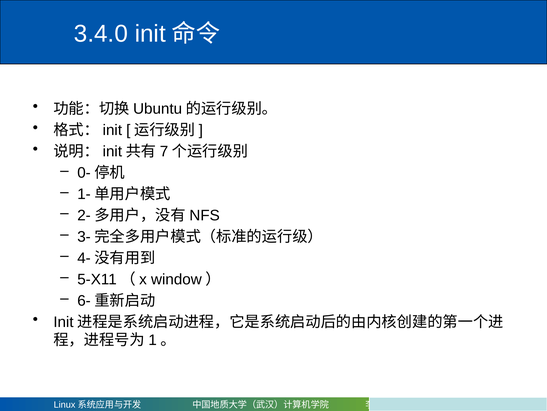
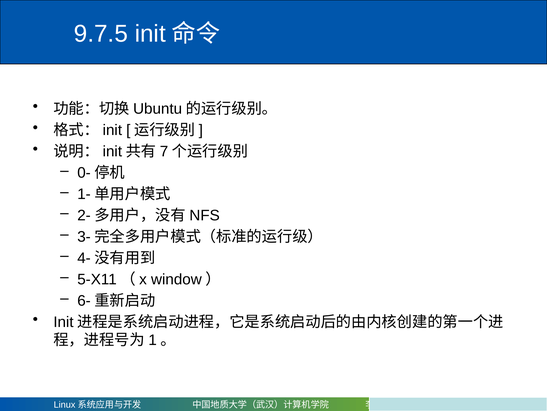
3.4.0: 3.4.0 -> 9.7.5 (101, 34)
